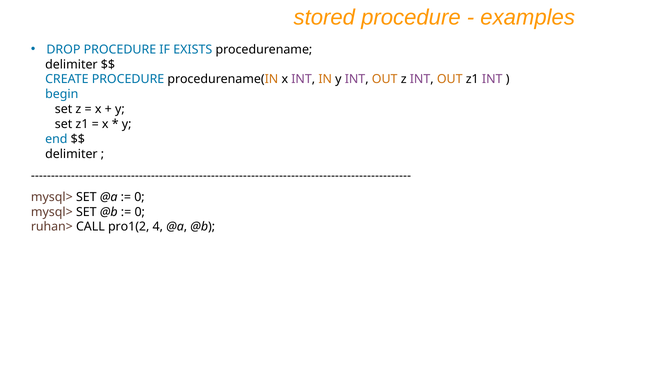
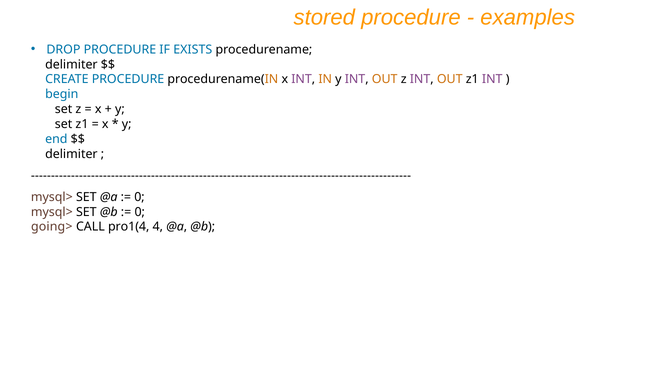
ruhan>: ruhan> -> going> (52, 227)
pro1(2: pro1(2 -> pro1(4 (129, 227)
